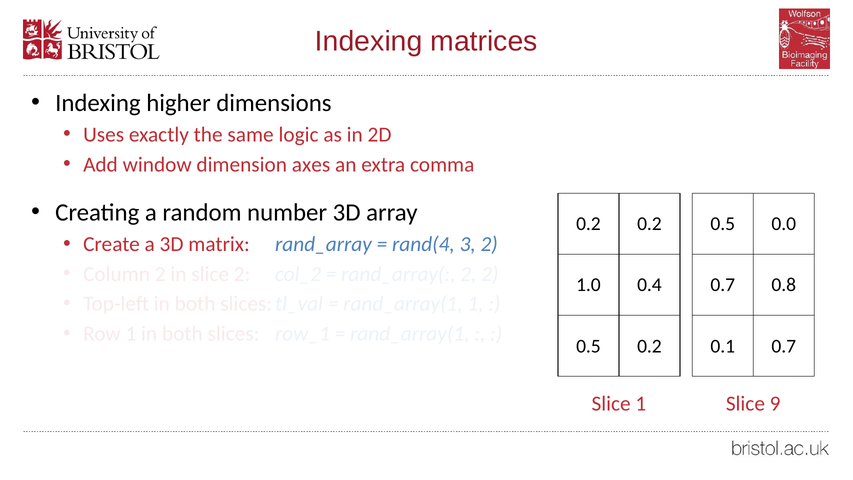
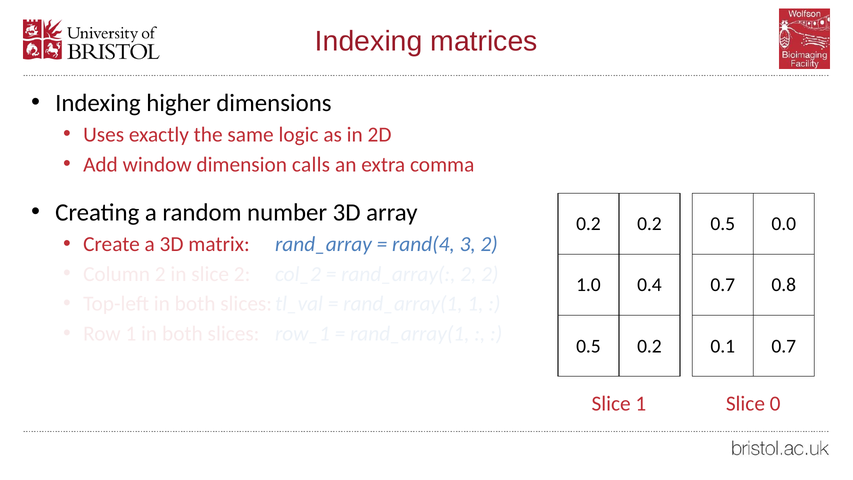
axes: axes -> calls (311, 164)
9: 9 -> 0 (775, 403)
